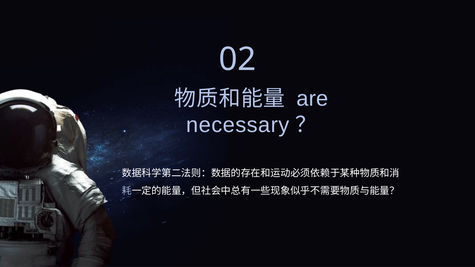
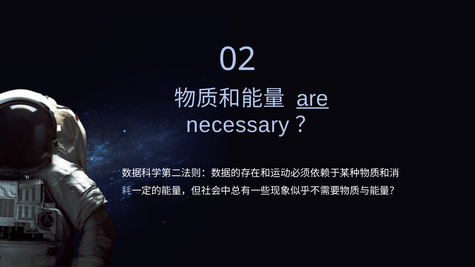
are underline: none -> present (312, 99)
